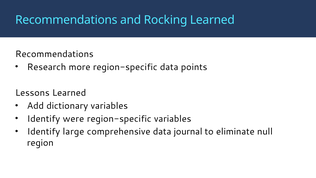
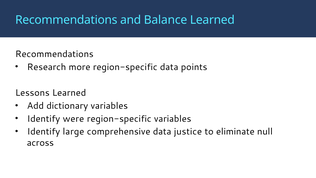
Rocking: Rocking -> Balance (166, 20)
journal: journal -> justice (188, 131)
region: region -> across (40, 143)
